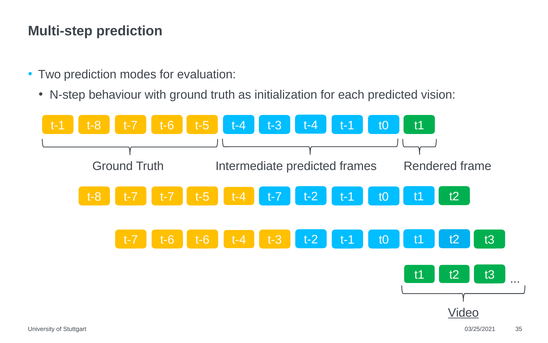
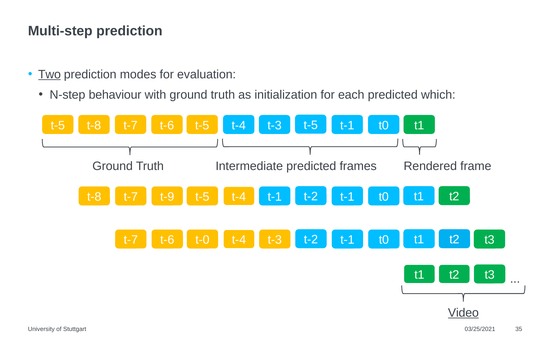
Two underline: none -> present (49, 74)
vision: vision -> which (438, 95)
t-1: t-1 -> t-5 (58, 125)
t-3 t-4: t-4 -> t-5 (311, 125)
t-7 t-7: t-7 -> t-9 (167, 197)
t-4 t-7: t-7 -> t-1 (275, 197)
t-6 t-6: t-6 -> t-0 (202, 240)
